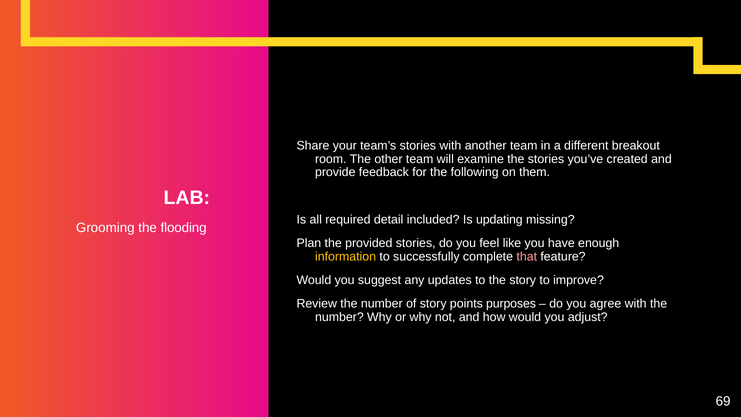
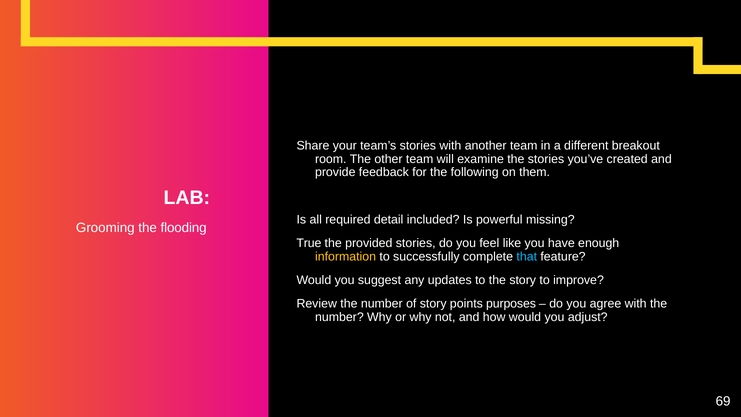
updating: updating -> powerful (499, 220)
Plan: Plan -> True (309, 243)
that colour: pink -> light blue (527, 256)
